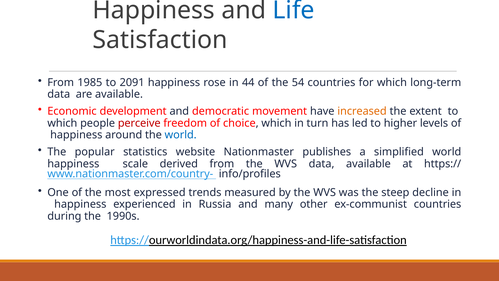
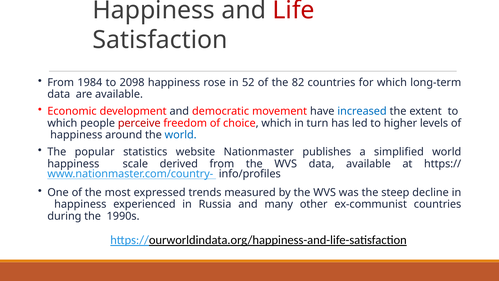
Life colour: blue -> red (294, 10)
1985: 1985 -> 1984 (90, 82)
2091: 2091 -> 2098 (132, 82)
44: 44 -> 52 (248, 82)
54: 54 -> 82 (298, 82)
increased colour: orange -> blue (362, 111)
